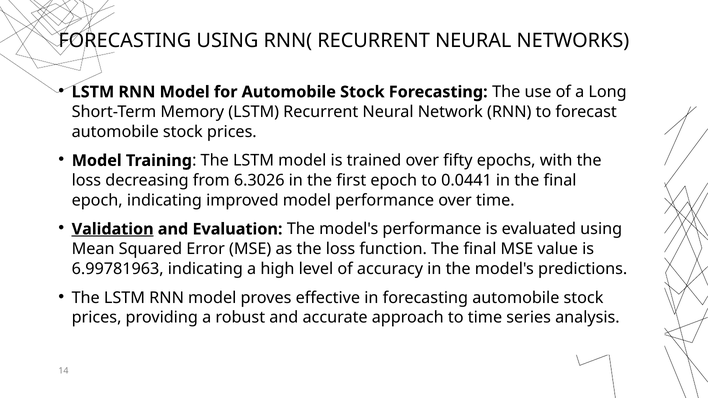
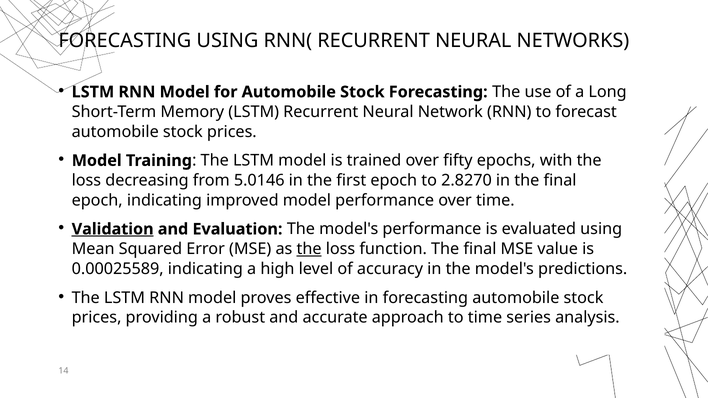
6.3026: 6.3026 -> 5.0146 (259, 181)
0.0441: 0.0441 -> 2.8270 (466, 181)
the underline: none -> present (309, 249)
6.99781963: 6.99781963 -> 0.00025589 (118, 269)
